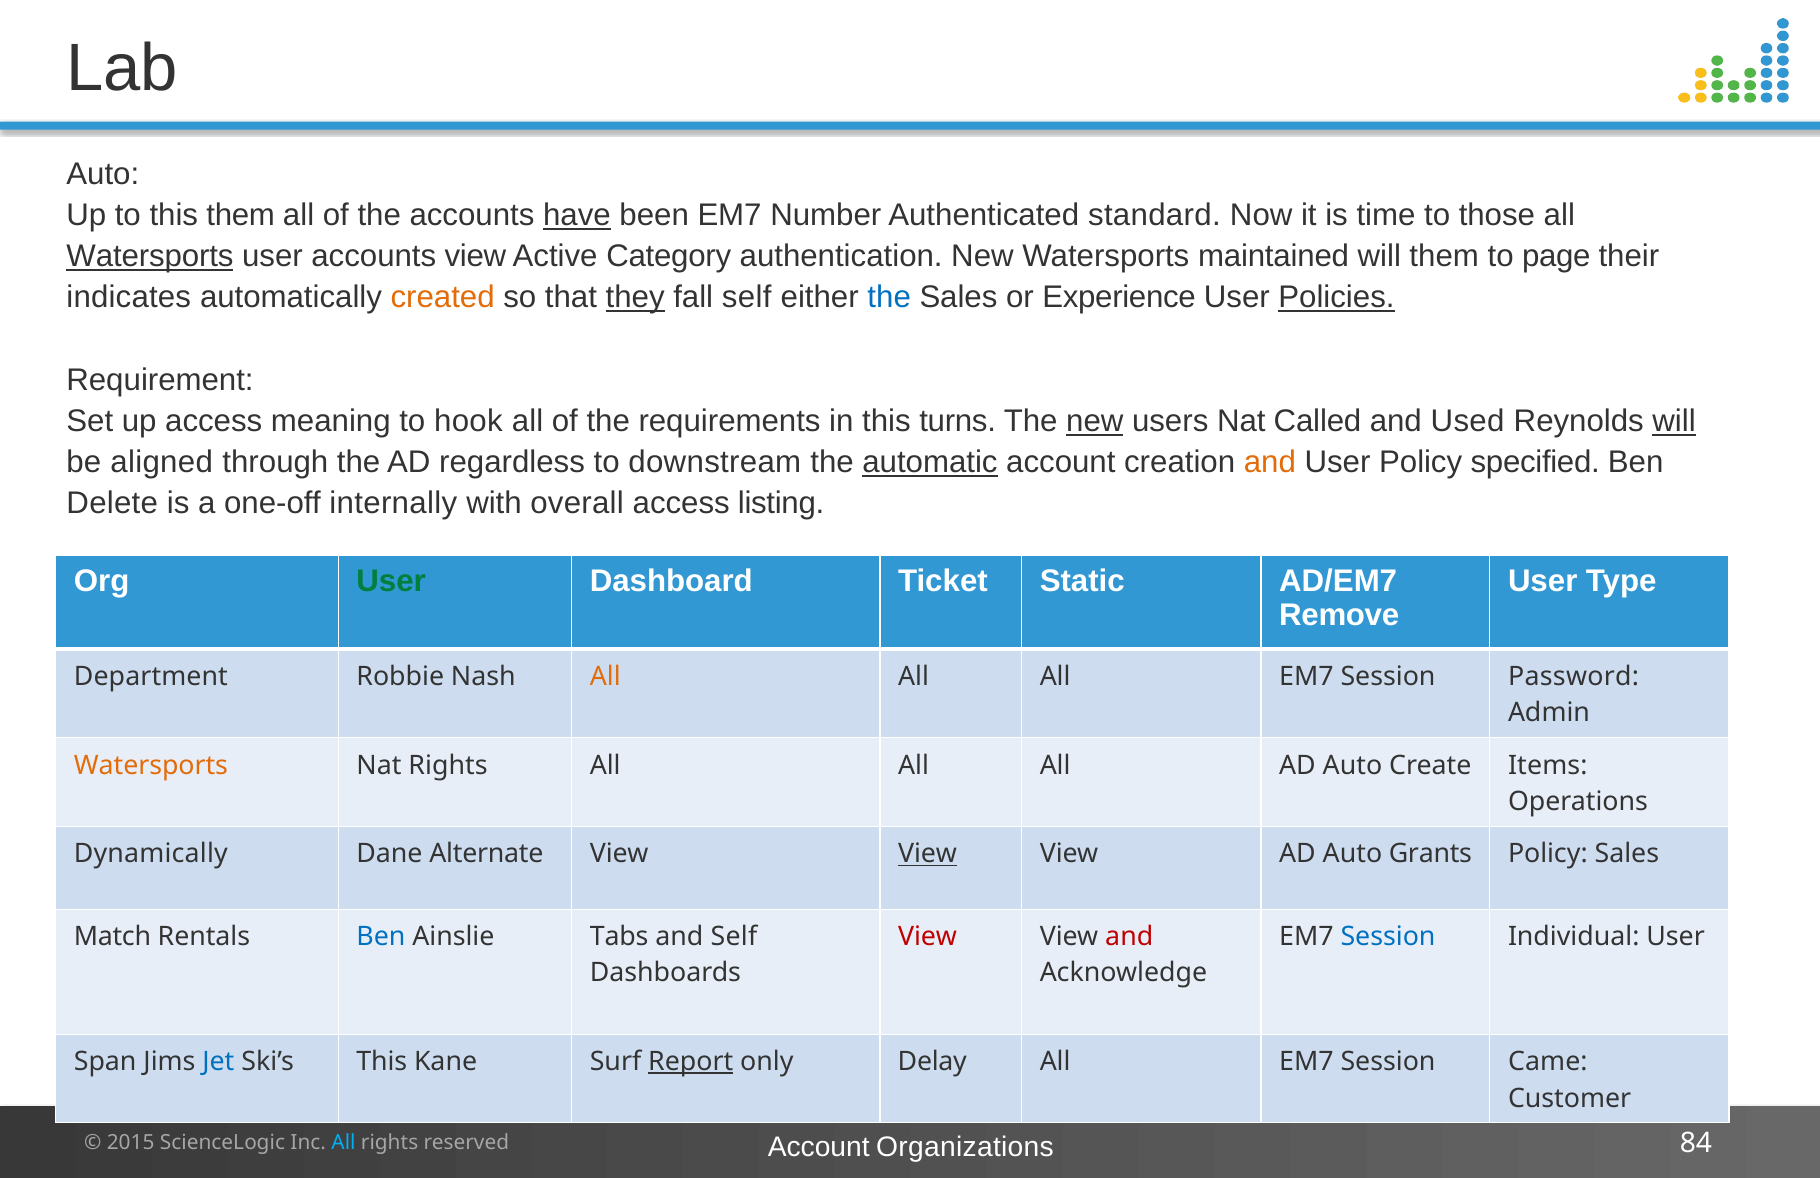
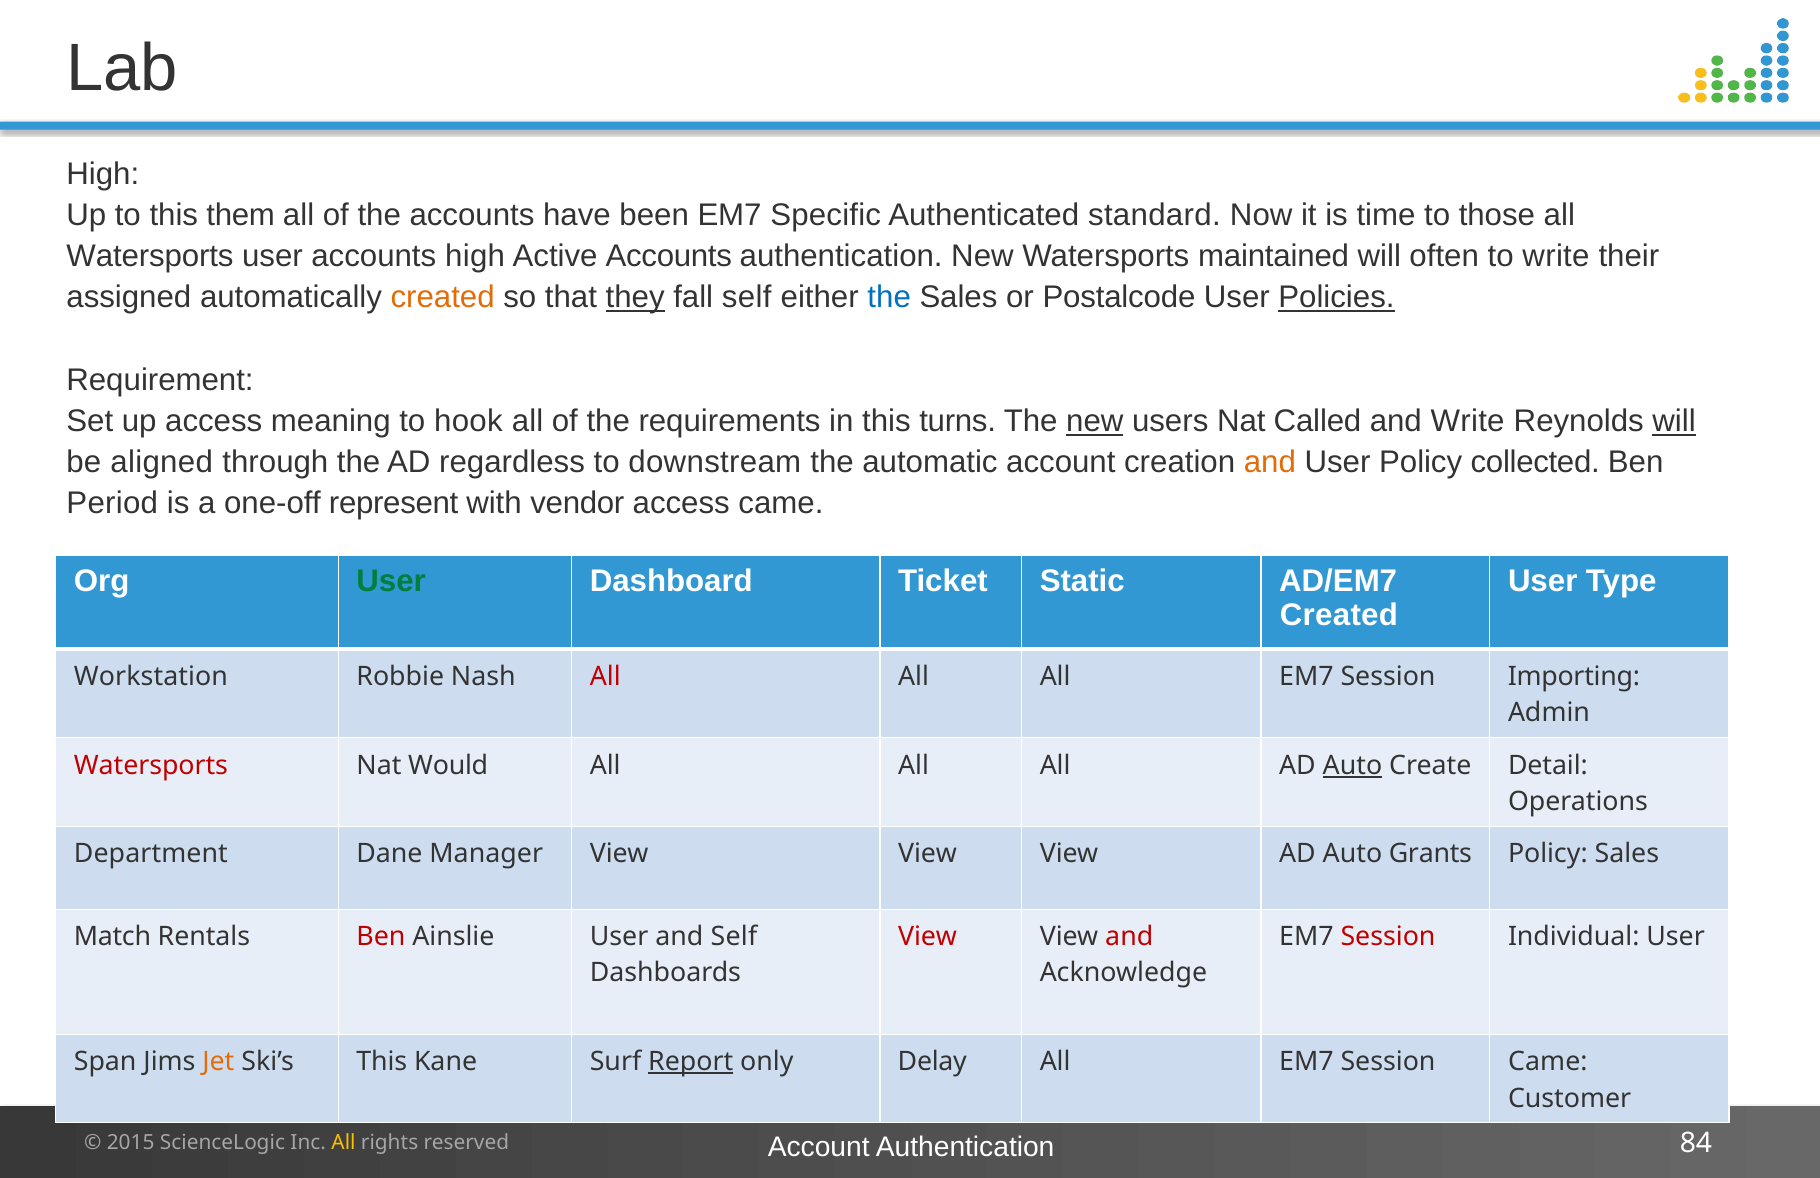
Auto: Auto -> High (103, 174)
have underline: present -> none (577, 215)
Number: Number -> Specific (826, 215)
Watersports underline: present -> none (150, 256)
accounts view: view -> high (475, 256)
Active Category: Category -> Accounts (669, 256)
will them: them -> often (1444, 256)
to page: page -> write (1556, 256)
indicates: indicates -> assigned (129, 298)
Experience: Experience -> Postalcode (1119, 298)
and Used: Used -> Write (1468, 421)
automatic underline: present -> none (930, 462)
specified: specified -> collected (1535, 462)
Delete: Delete -> Period (112, 503)
internally: internally -> represent (394, 503)
overall: overall -> vendor (577, 503)
access listing: listing -> came (781, 503)
Remove: Remove -> Created (1339, 615)
Department: Department -> Workstation (151, 676)
All colour: orange -> red (605, 676)
Password: Password -> Importing (1574, 676)
Watersports colour: orange -> red (151, 765)
Nat Rights: Rights -> Would (448, 765)
Auto underline: none -> present (1353, 765)
Items: Items -> Detail (1548, 765)
Dynamically: Dynamically -> Department (151, 854)
Alternate: Alternate -> Manager (486, 854)
View underline: present -> none (927, 854)
Ben colour: blue -> red (381, 936)
Ainslie Tabs: Tabs -> User (619, 936)
Session colour: blue -> red (1388, 936)
Jet colour: blue -> orange (218, 1061)
Account Organizations: Organizations -> Authentication (965, 1147)
All colour: light blue -> yellow (343, 1143)
